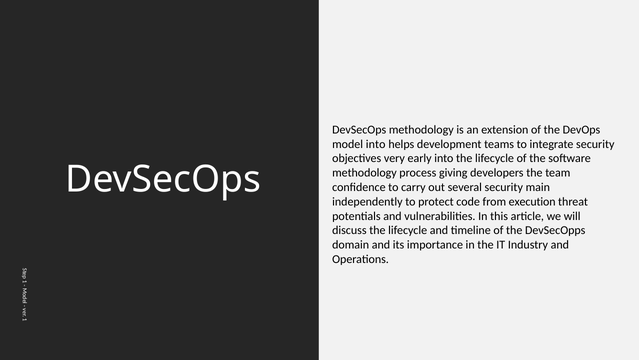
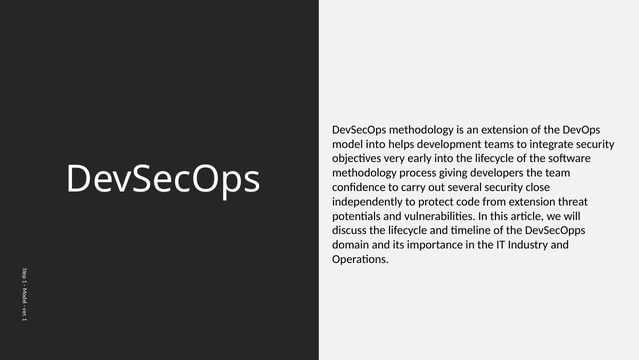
main: main -> close (538, 187)
from execution: execution -> extension (532, 201)
